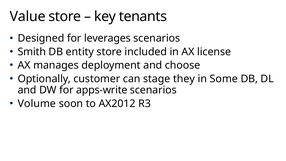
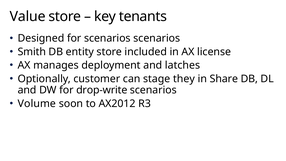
for leverages: leverages -> scenarios (107, 38)
choose: choose -> latches (183, 65)
Some: Some -> Share (224, 79)
apps-write: apps-write -> drop-write (102, 90)
